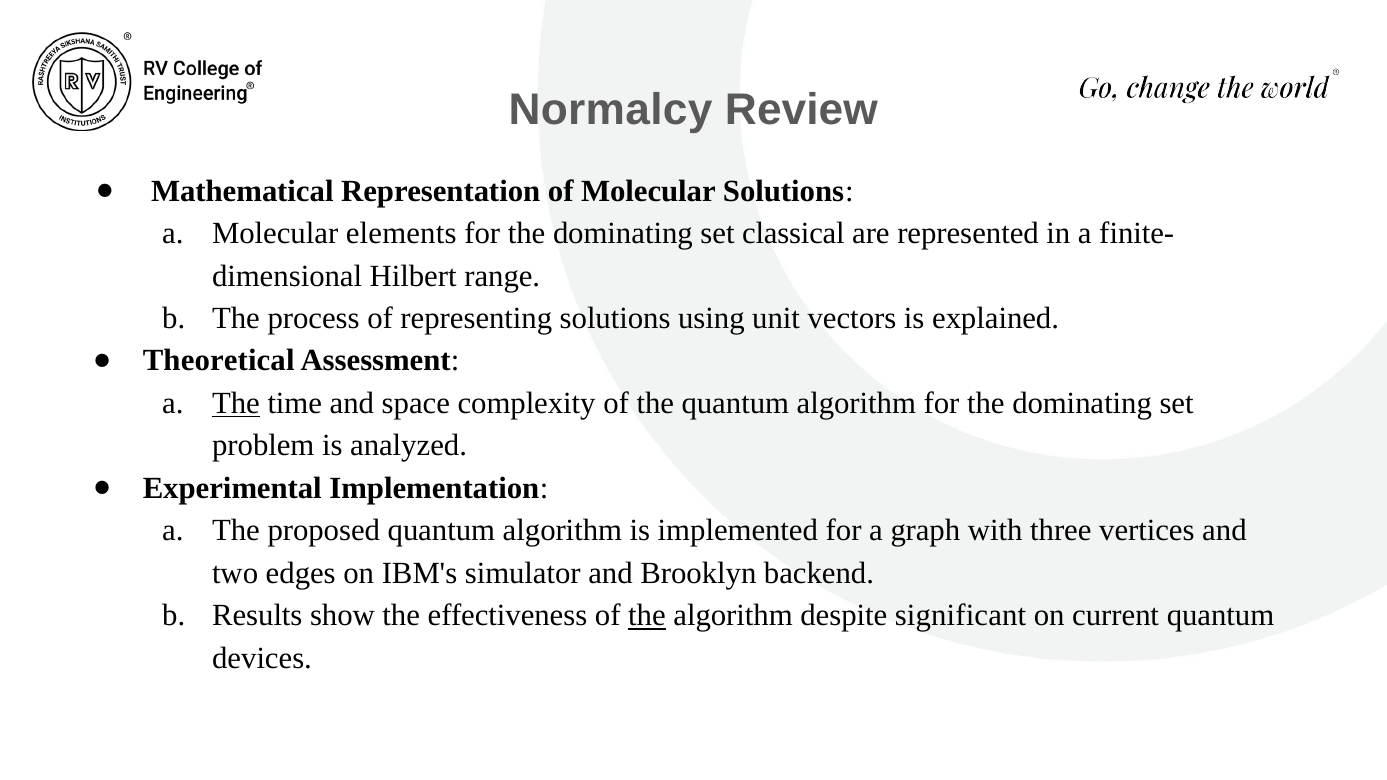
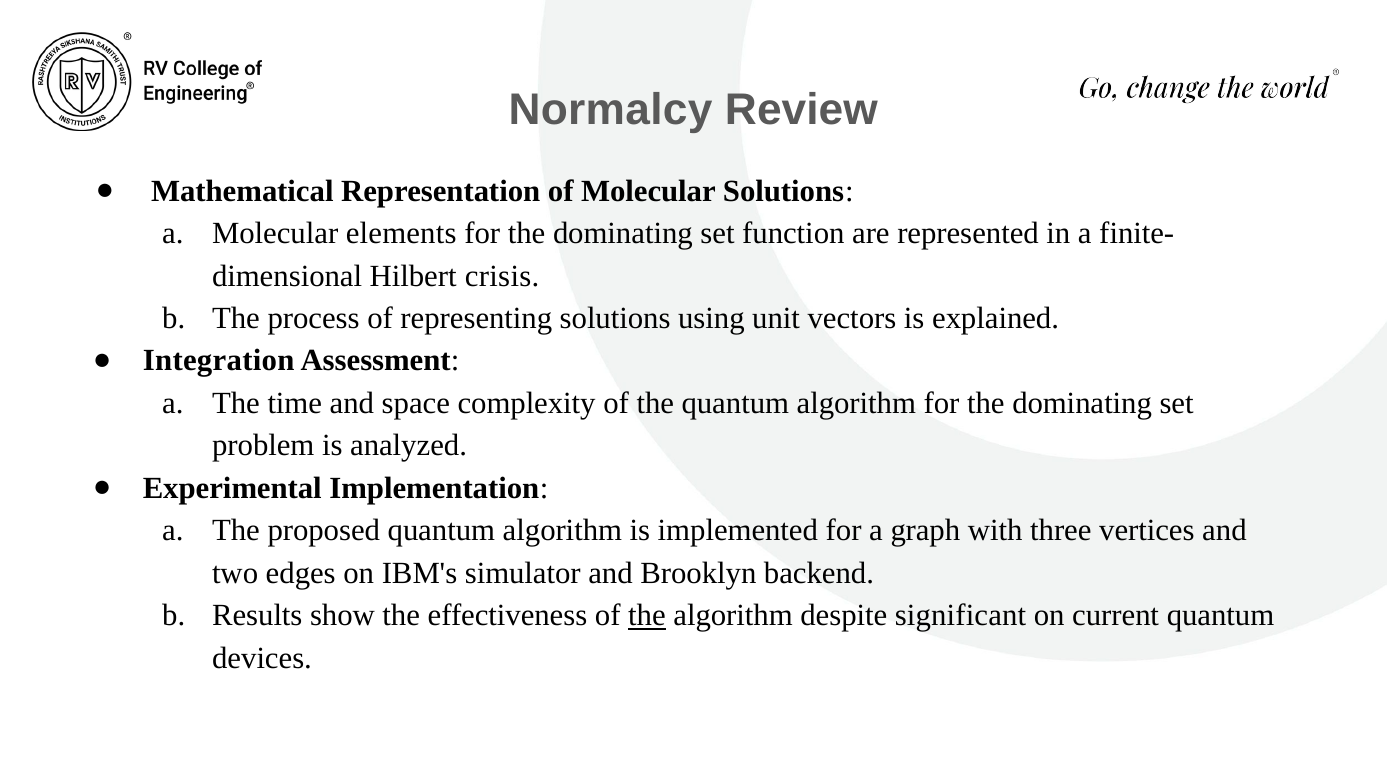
classical: classical -> function (793, 233)
range: range -> crisis (502, 276)
Theoretical: Theoretical -> Integration (219, 361)
The underline: present -> none (236, 403)
